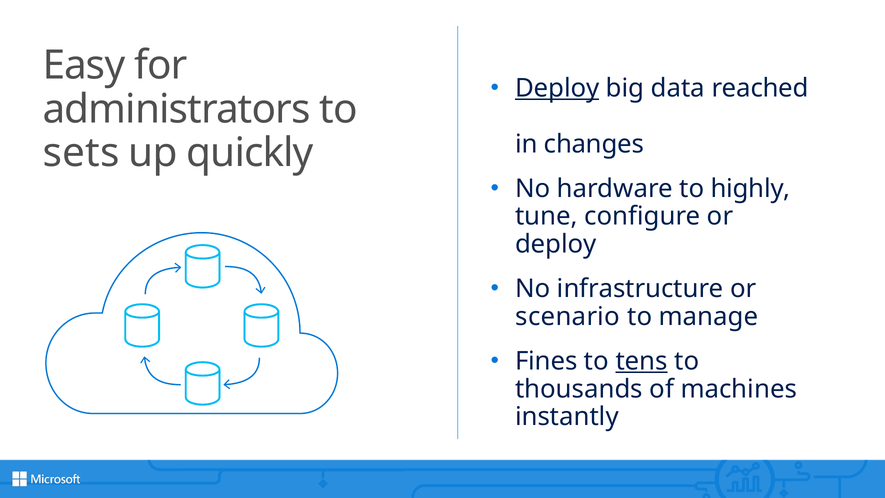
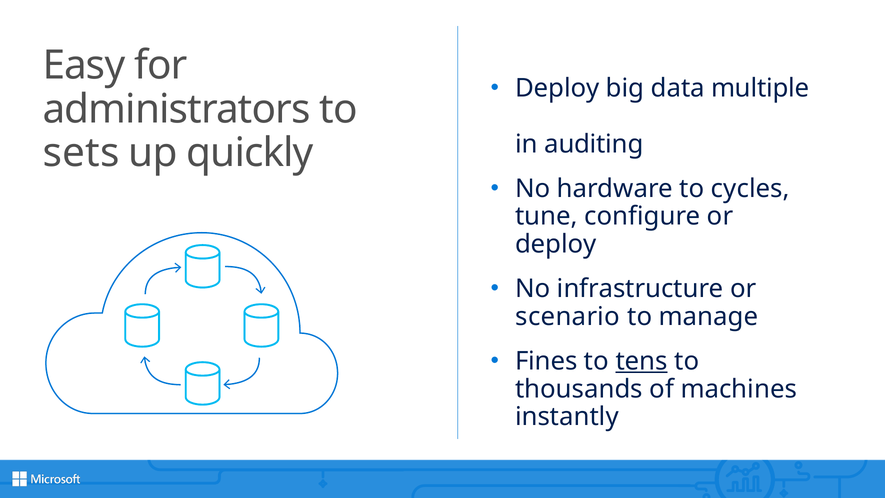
Deploy underline: present -> none (557, 88)
reached: reached -> multiple (760, 88)
changes: changes -> auditing (594, 144)
highly: highly -> cycles (750, 188)
